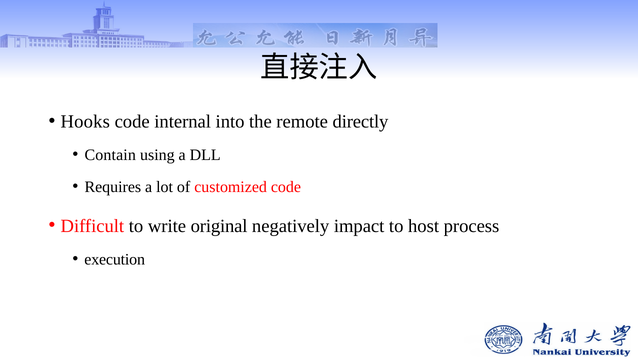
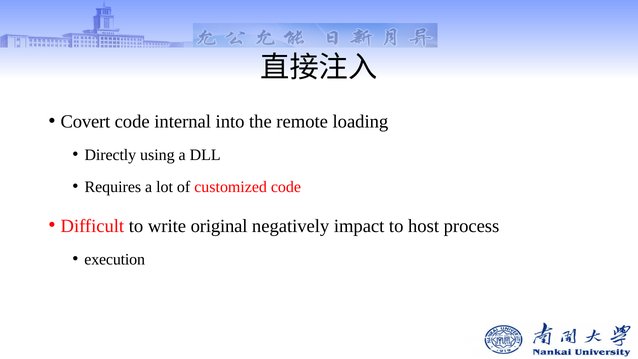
Hooks: Hooks -> Covert (85, 122)
directly: directly -> loading (360, 122)
Contain: Contain -> Directly (110, 155)
